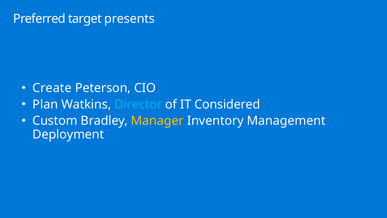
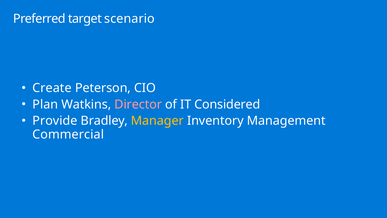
presents: presents -> scenario (129, 19)
Director colour: light blue -> pink (138, 104)
Custom: Custom -> Provide (55, 121)
Deployment: Deployment -> Commercial (68, 134)
